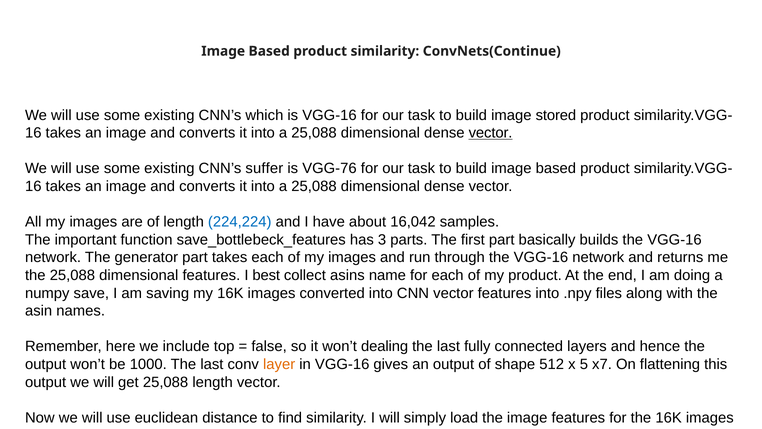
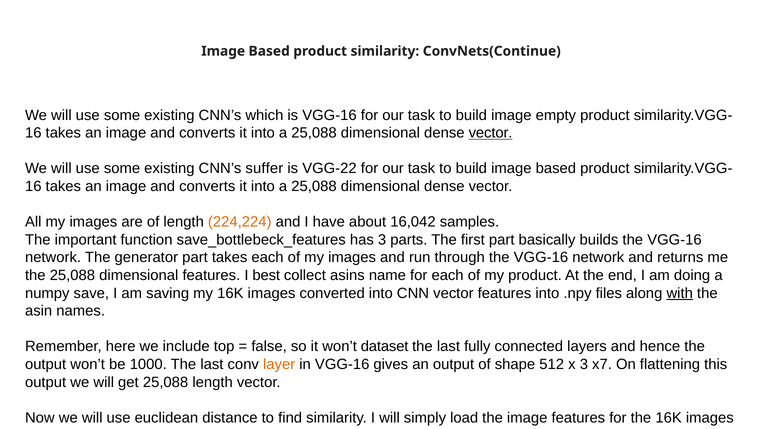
stored: stored -> empty (556, 115)
VGG-76: VGG-76 -> VGG-22 (329, 168)
224,224 colour: blue -> orange (240, 222)
with underline: none -> present (680, 293)
won’t dealing: dealing -> dataset (385, 346)
x 5: 5 -> 3 (584, 364)
